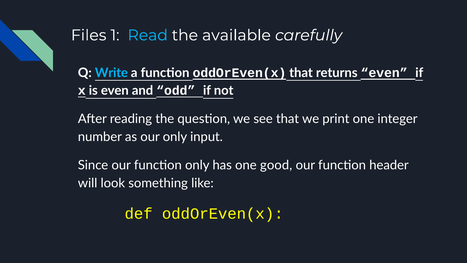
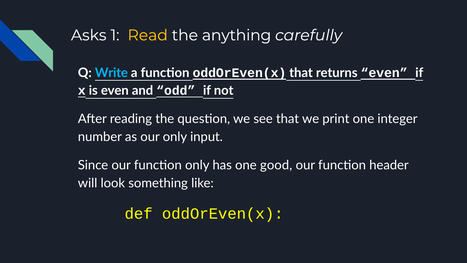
Files: Files -> Asks (89, 35)
Read colour: light blue -> yellow (148, 35)
available: available -> anything (237, 35)
